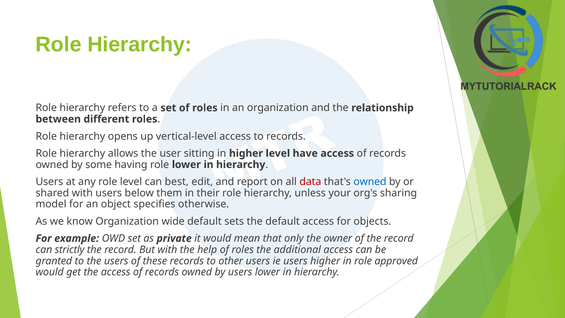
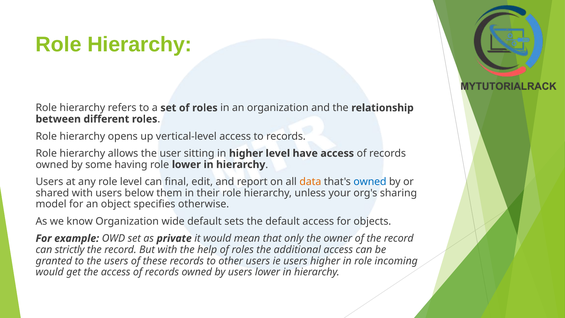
best: best -> final (177, 182)
data colour: red -> orange (310, 182)
approved: approved -> incoming (396, 261)
